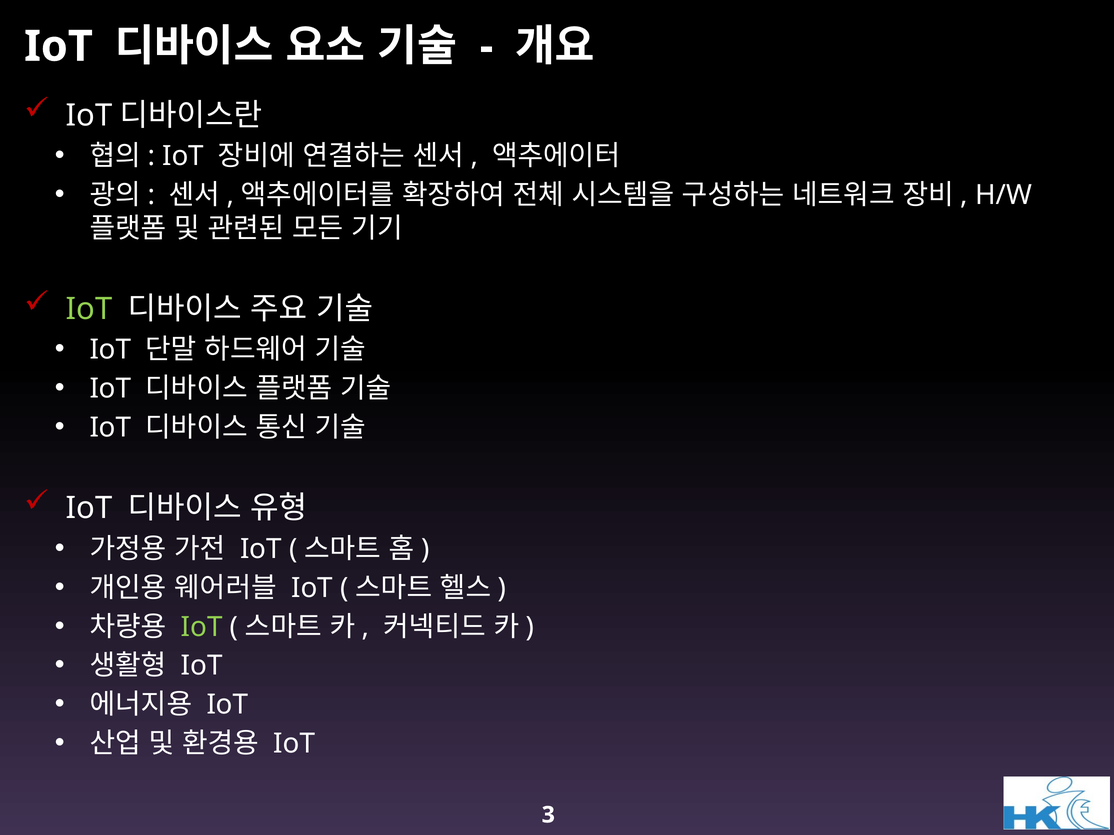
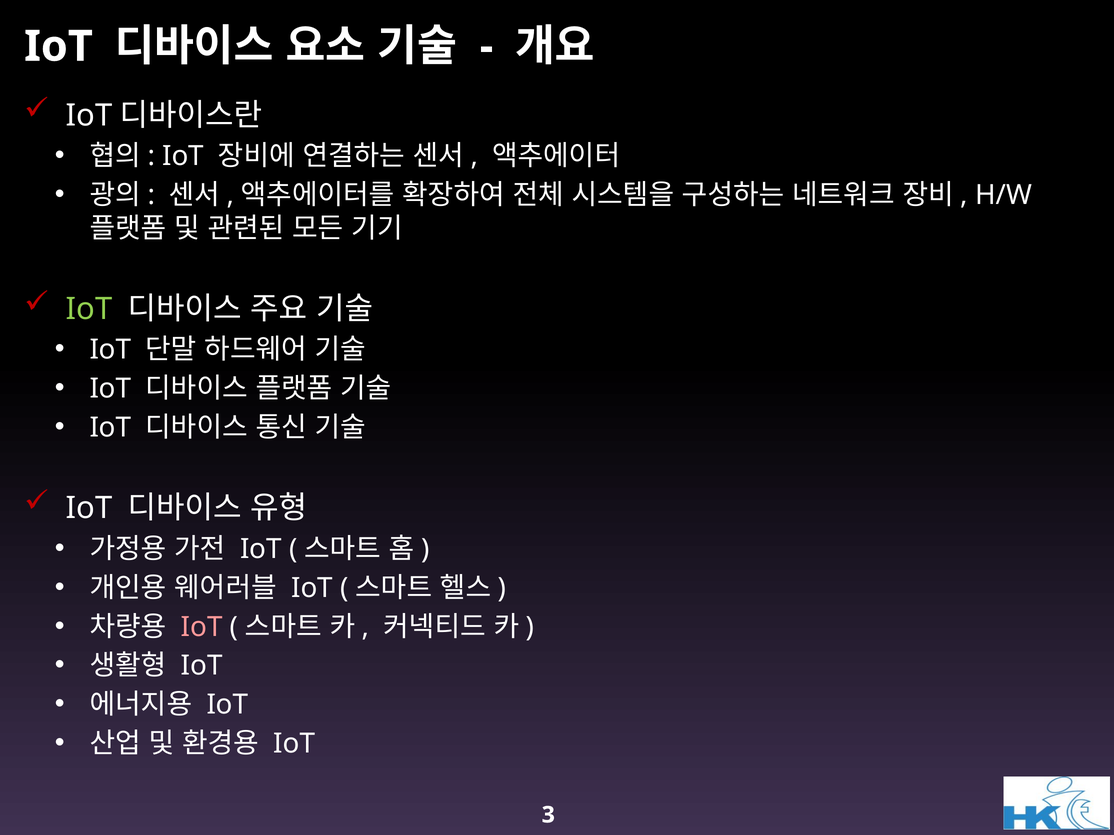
IoT colour: light green -> pink (202, 627)
